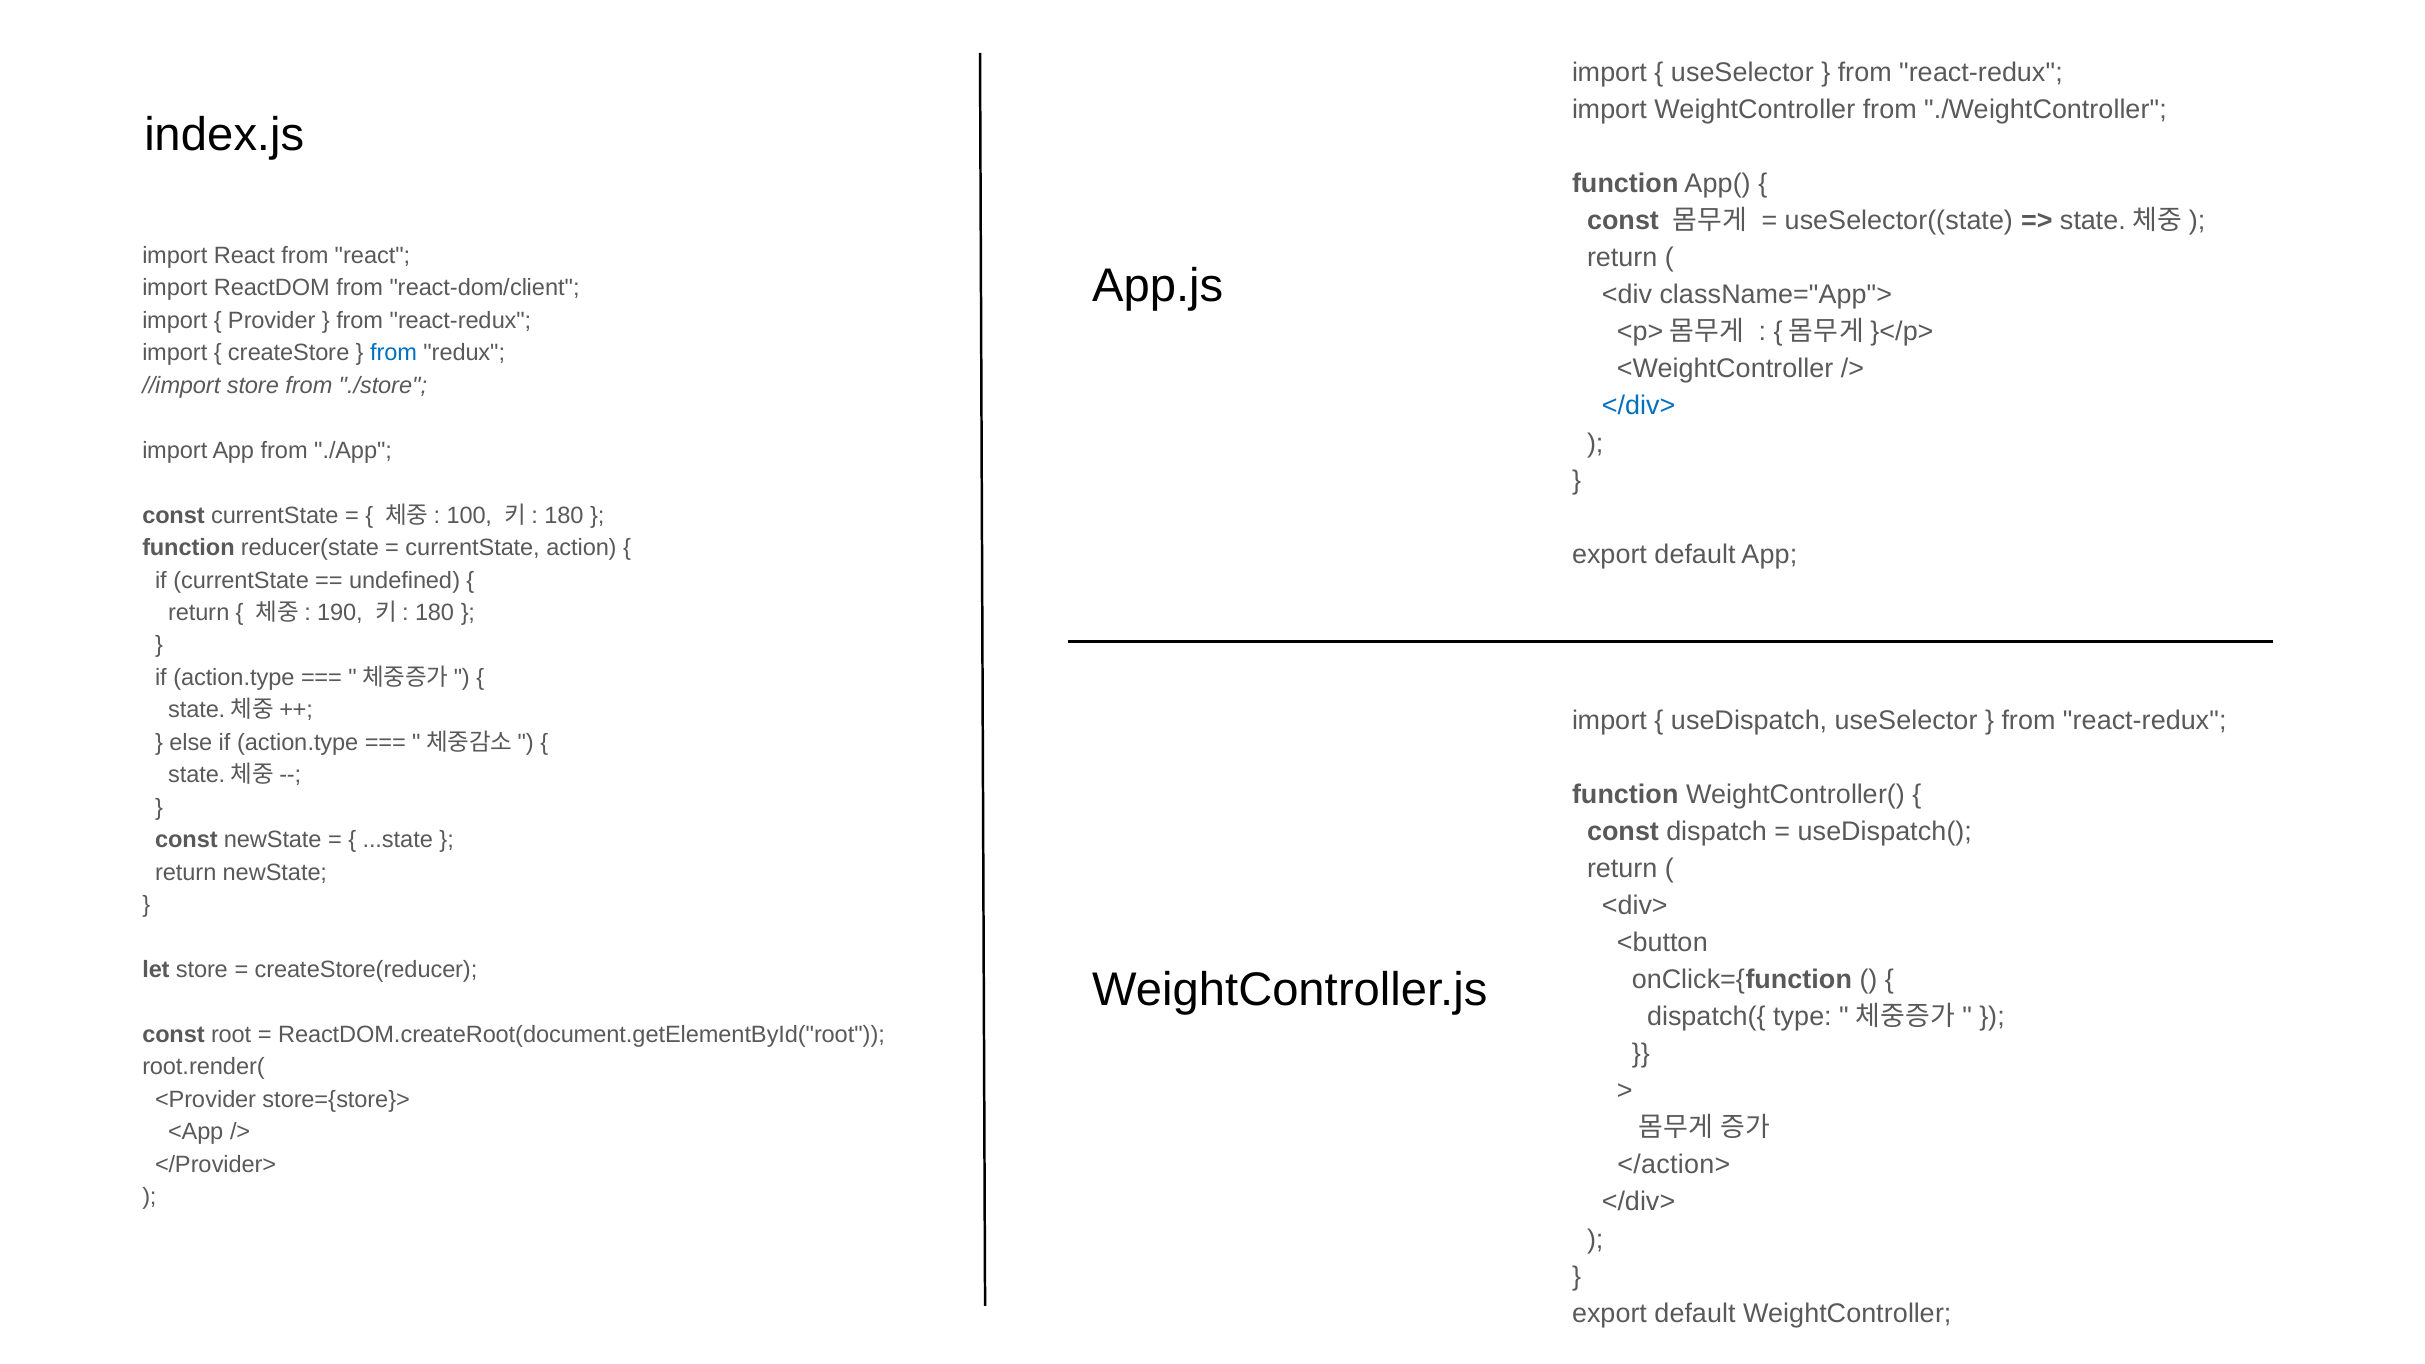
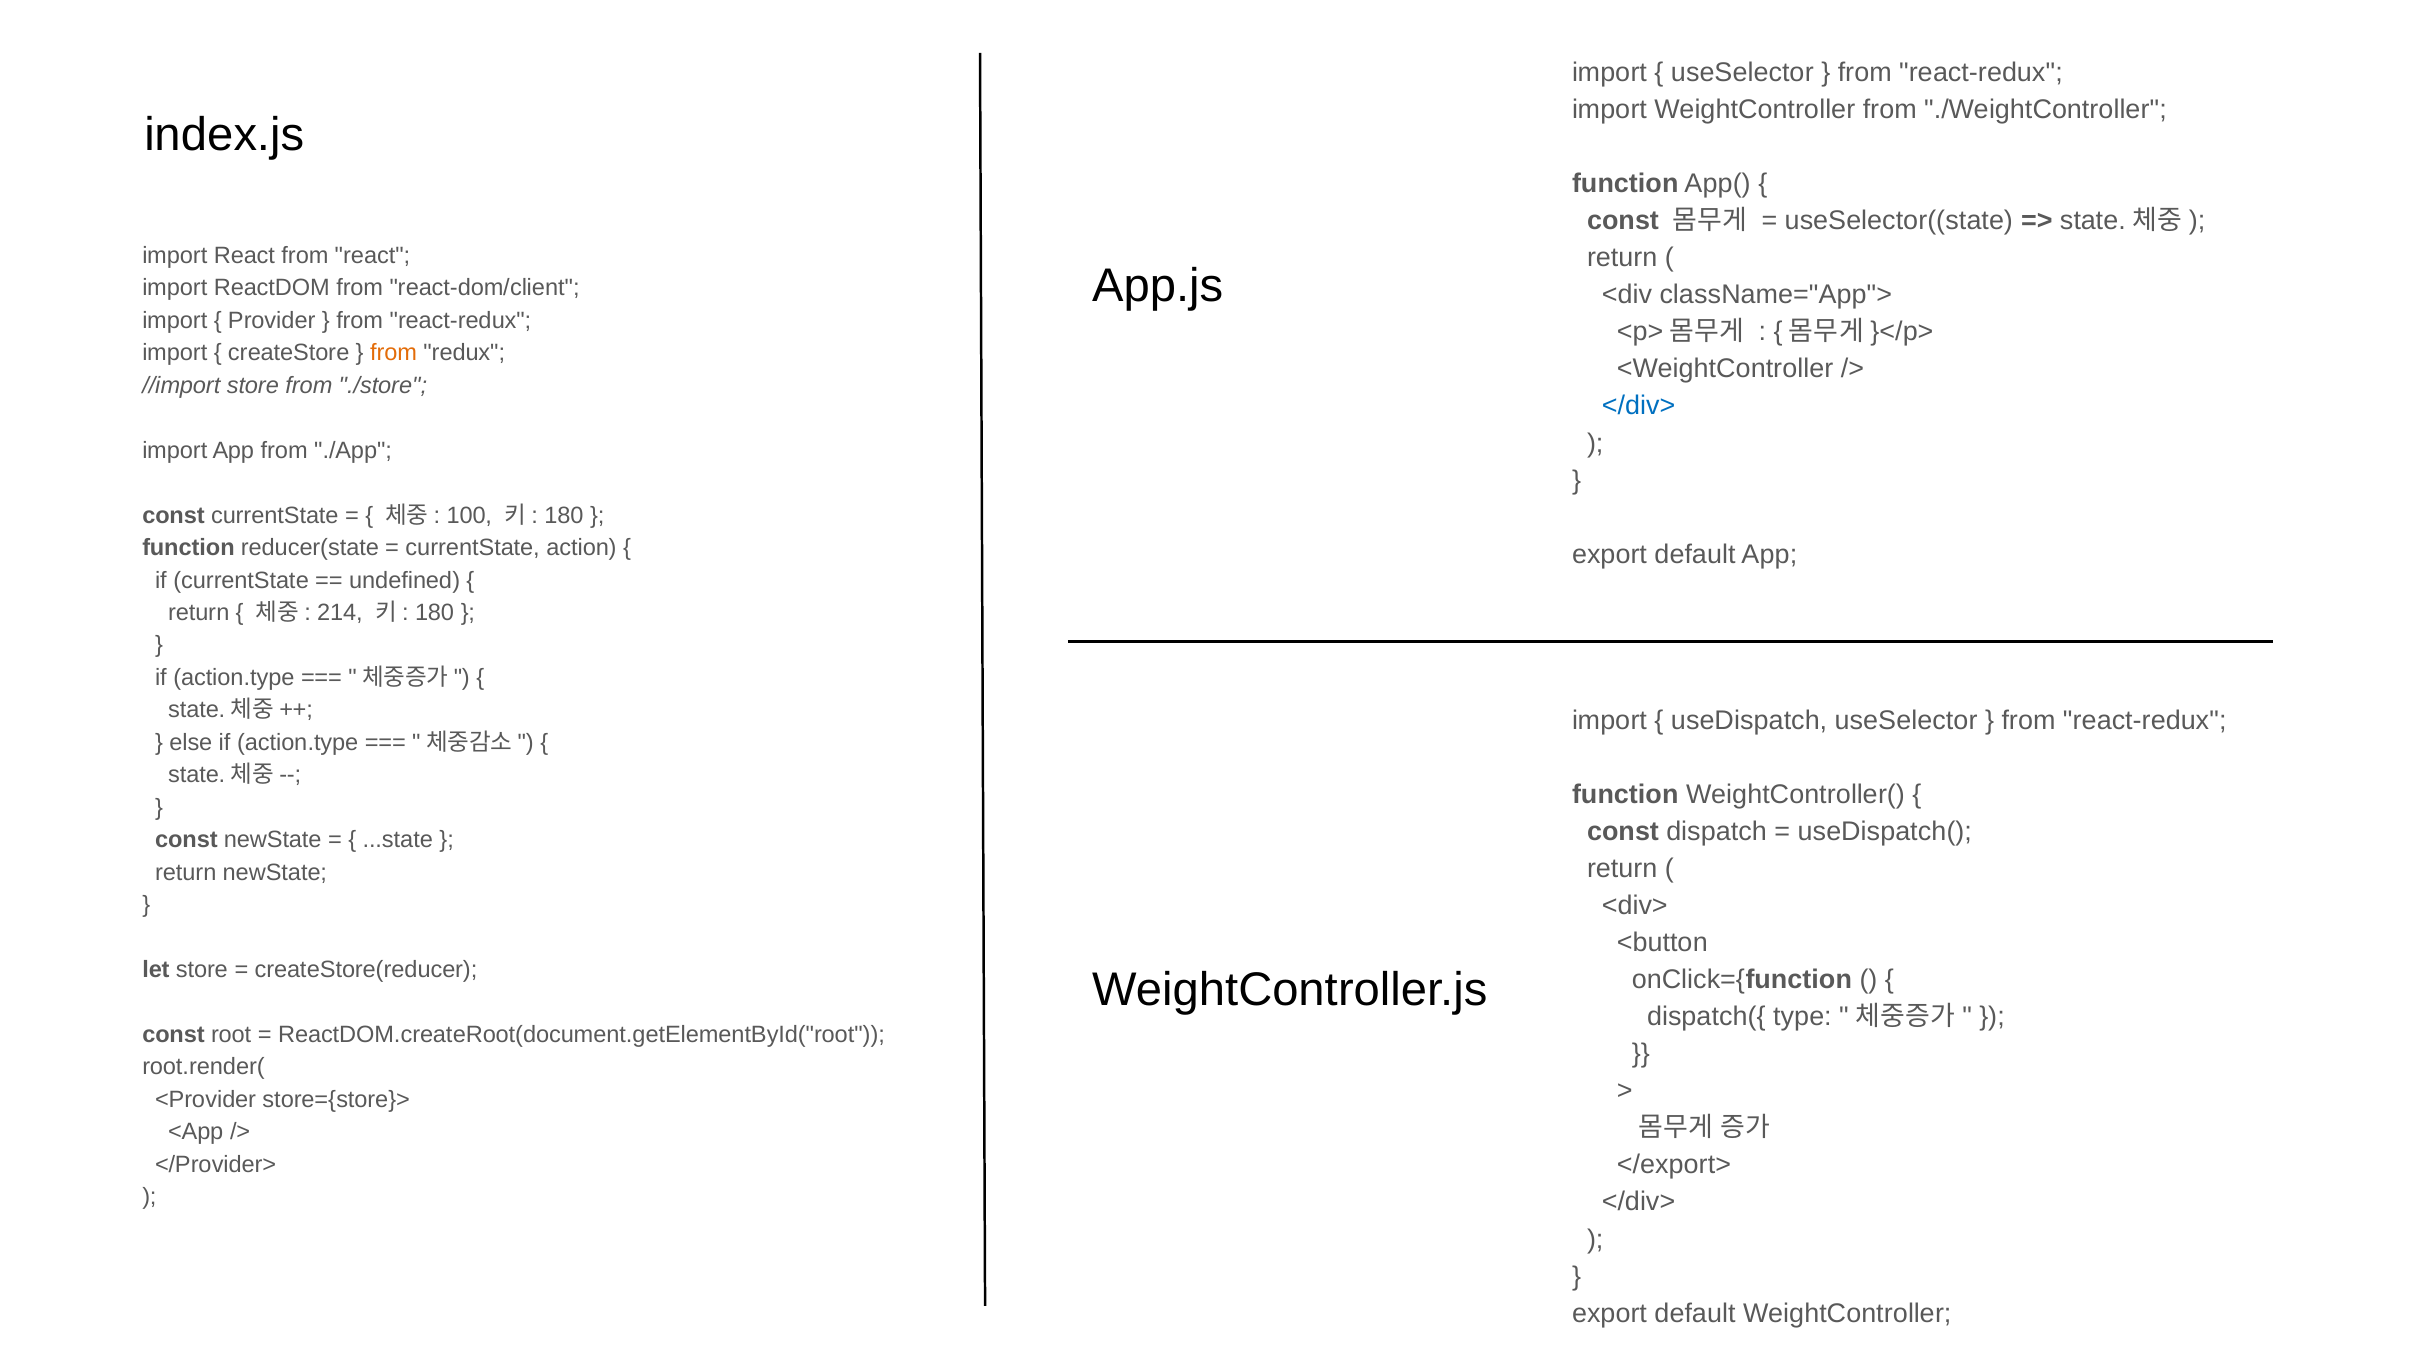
from colour: blue -> orange (394, 353)
190: 190 -> 214 (340, 613)
</action>: </action> -> </export> (1674, 1165)
